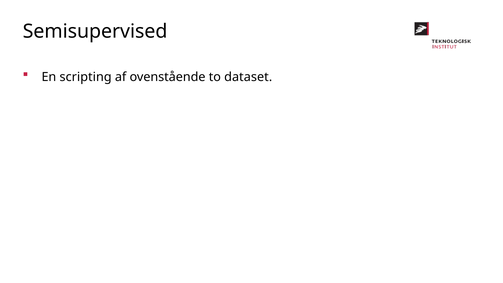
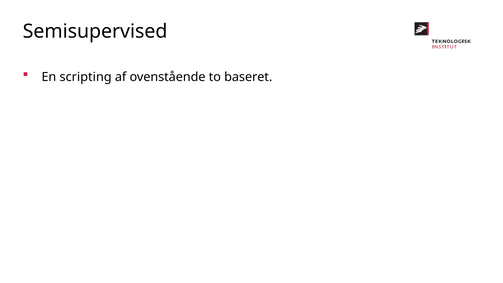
dataset: dataset -> baseret (248, 77)
